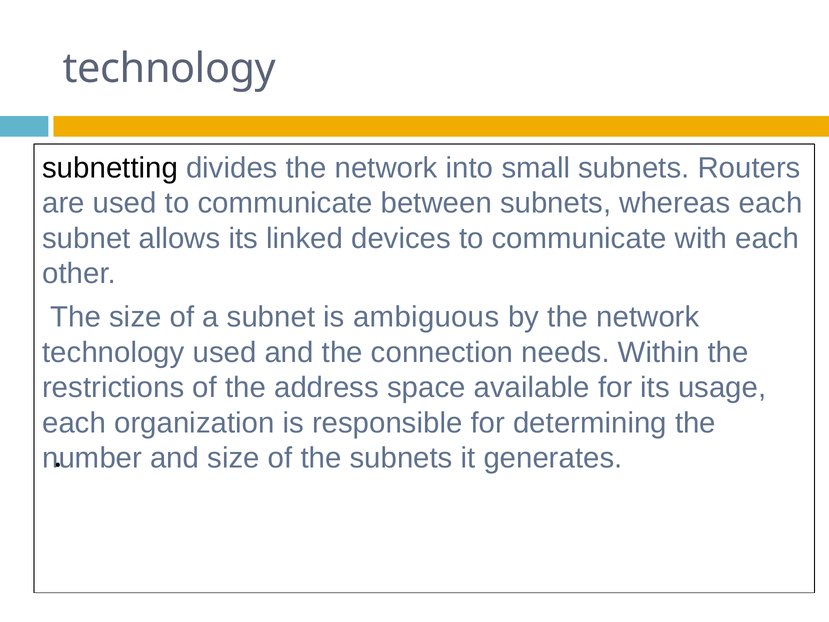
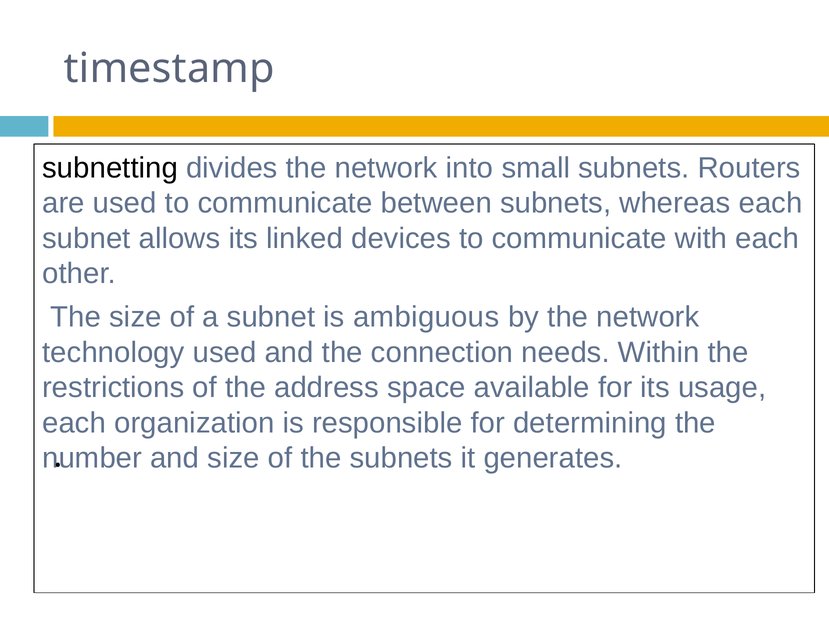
technology: technology -> timestamp (169, 69)
